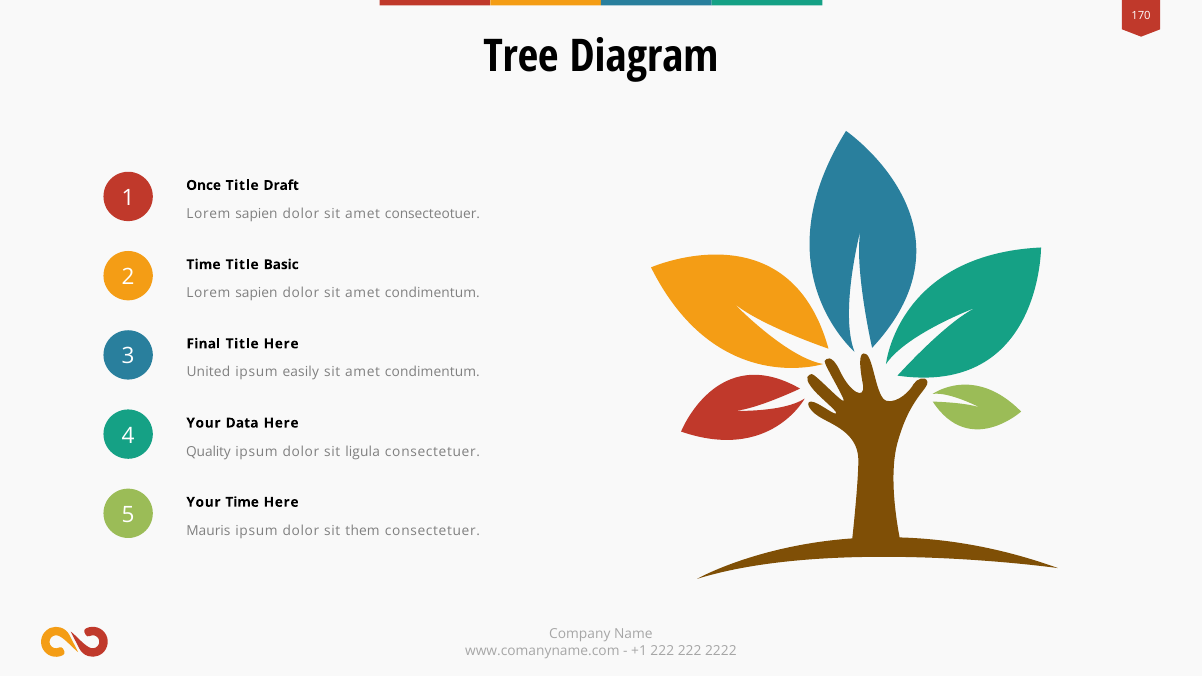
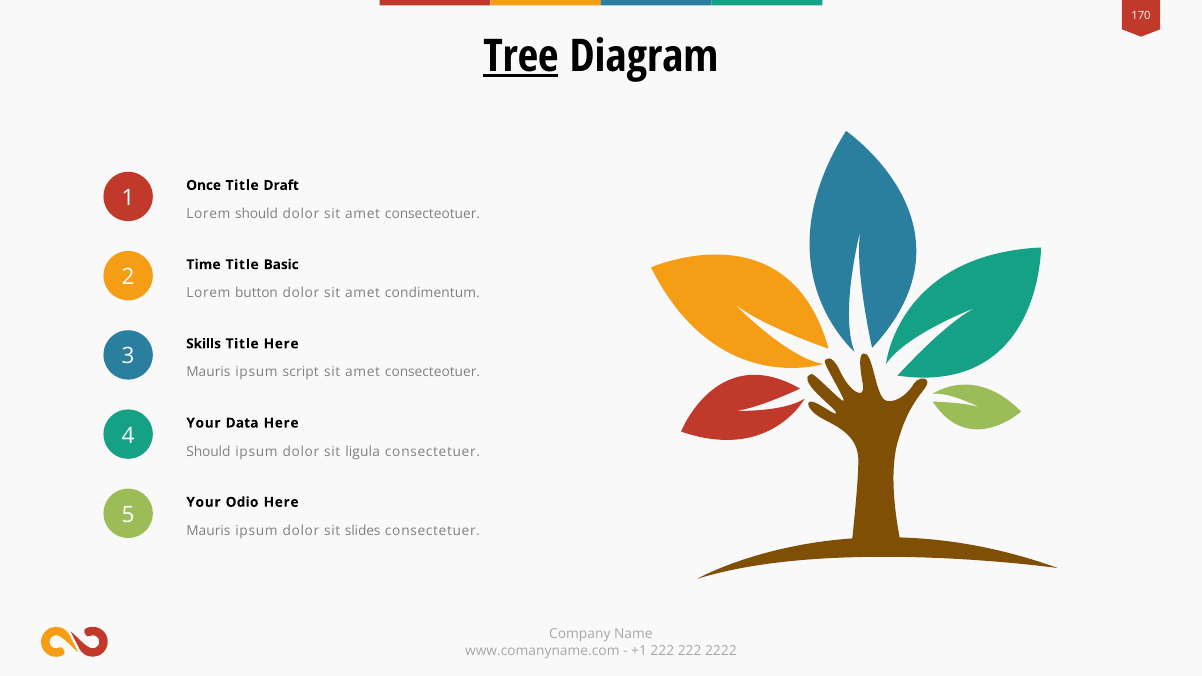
Tree underline: none -> present (521, 56)
sapien: sapien -> should (257, 214)
sapien: sapien -> button (257, 293)
Final: Final -> Skills (204, 344)
United: United -> Mauris (208, 372)
easily: easily -> script (301, 372)
condimentum: condimentum -> consecteotuer (432, 372)
Quality: Quality -> Should (208, 452)
Your Time: Time -> Odio (242, 502)
them: them -> slides (363, 531)
